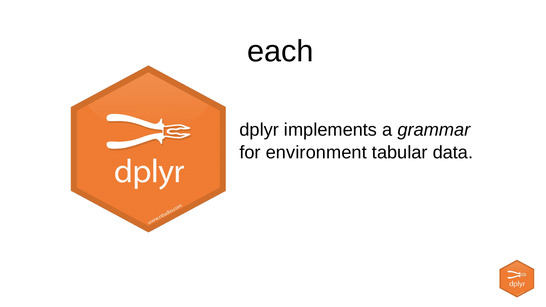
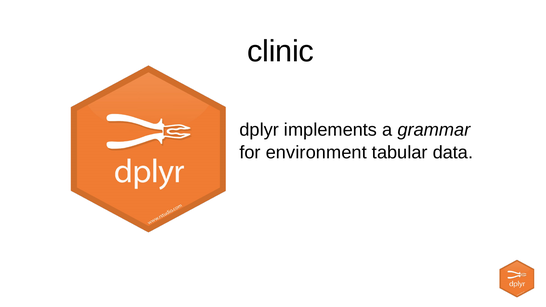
each: each -> clinic (280, 52)
